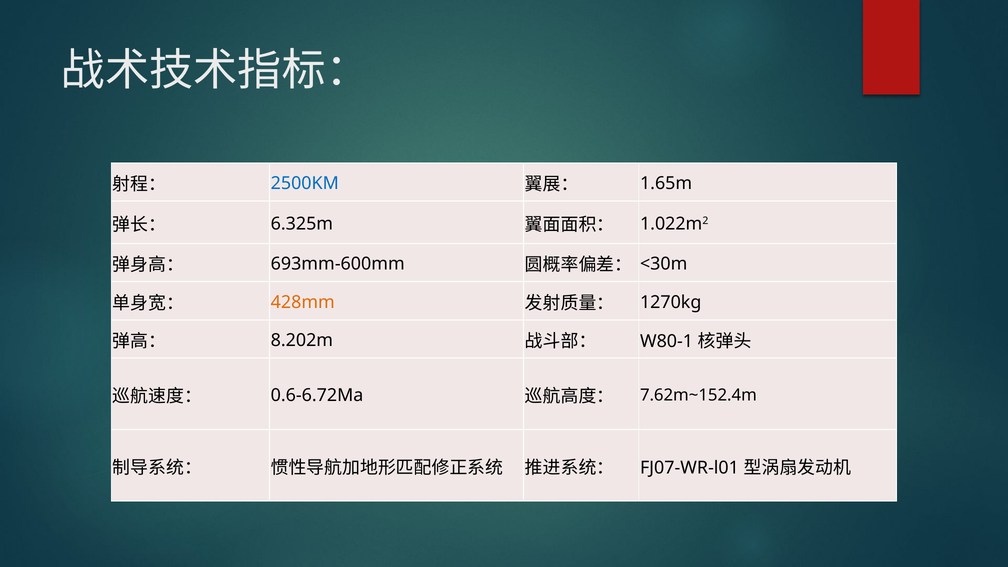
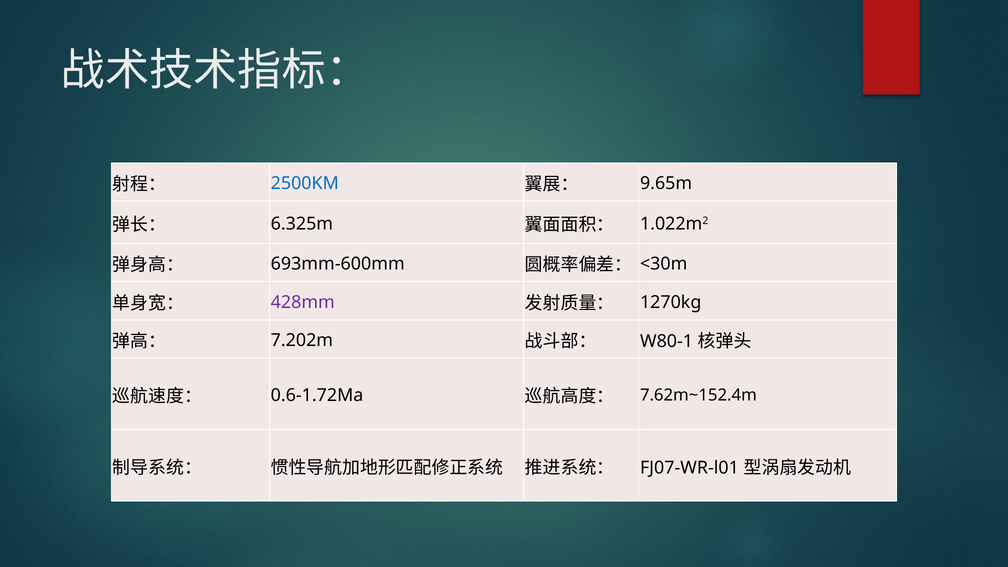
1.65m: 1.65m -> 9.65m (666, 184)
428mm colour: orange -> purple (303, 302)
8.202m: 8.202m -> 7.202m (302, 341)
0.6-6.72Ma: 0.6-6.72Ma -> 0.6-1.72Ma (317, 395)
